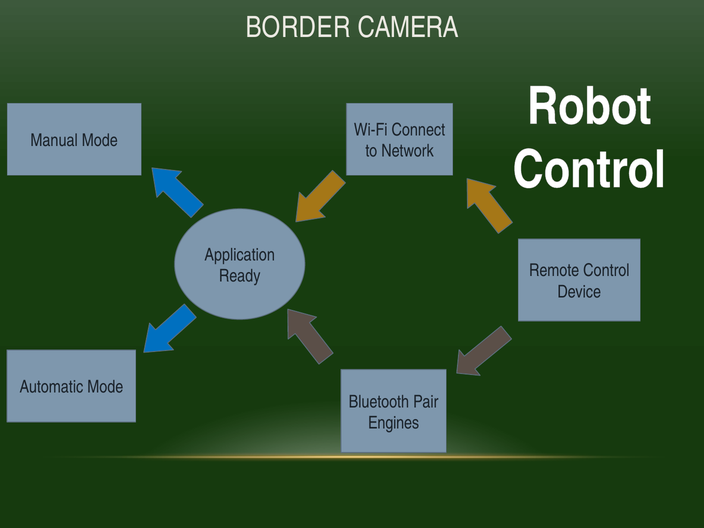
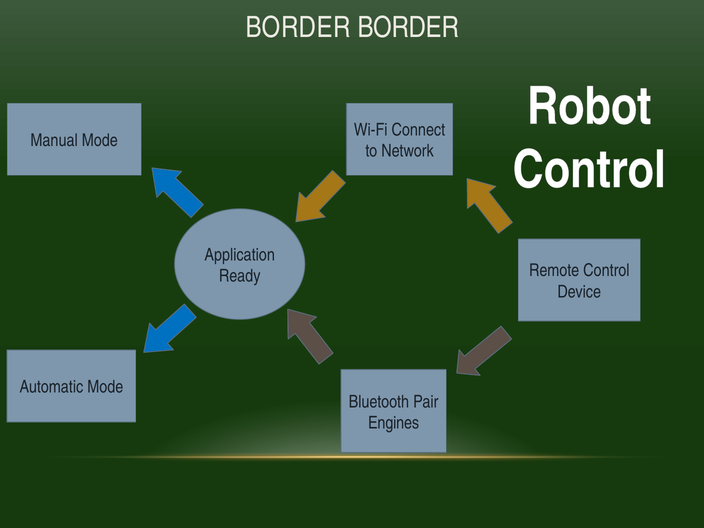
BORDER CAMERA: CAMERA -> BORDER (408, 28)
